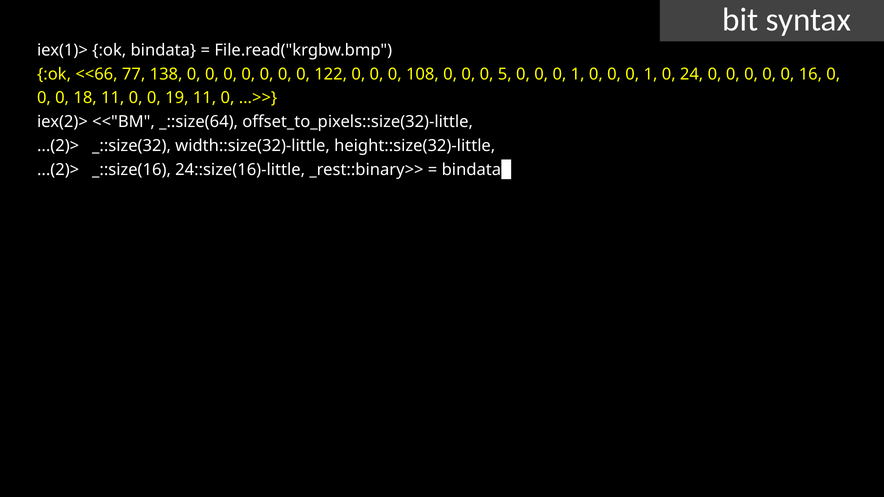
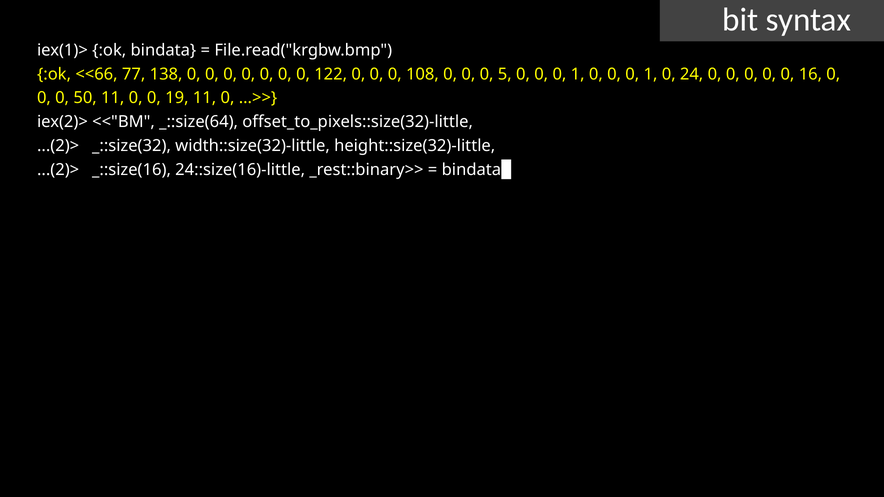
18: 18 -> 50 (85, 98)
